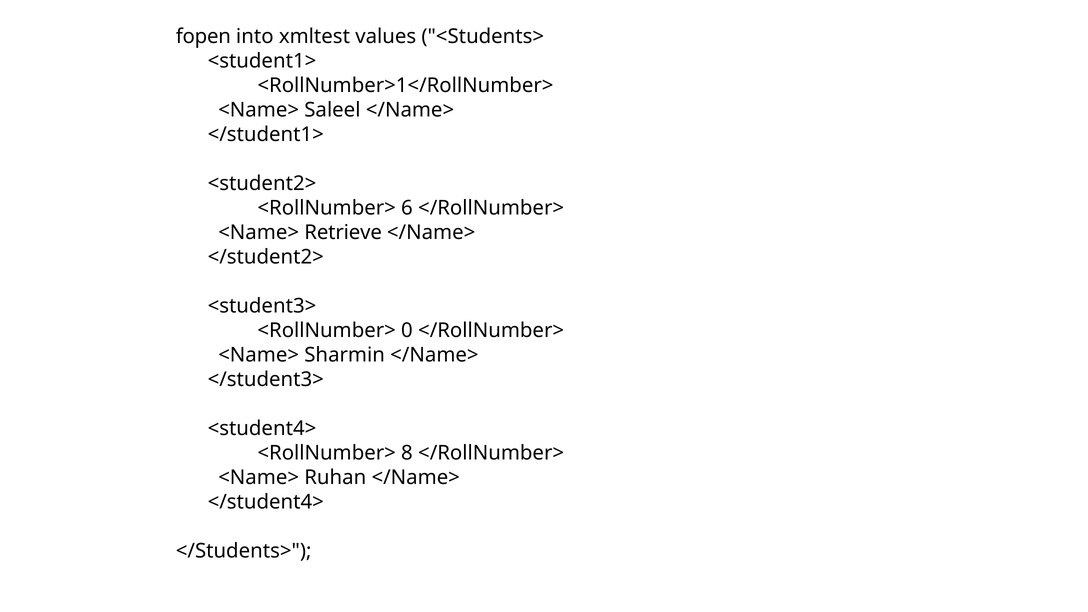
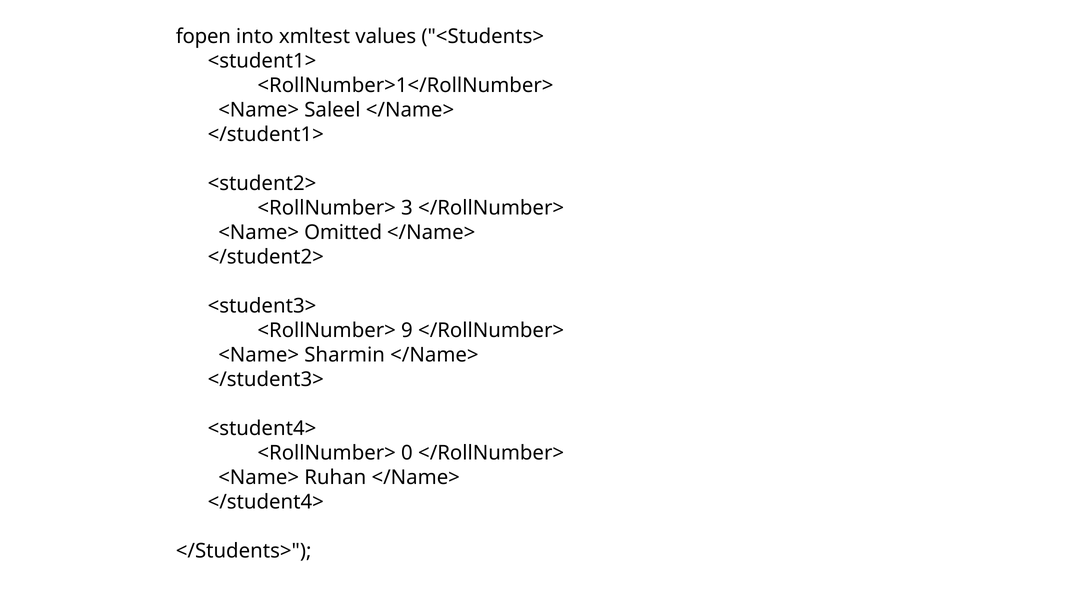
6: 6 -> 3 (407, 208)
Retrieve: Retrieve -> Omitted (343, 233)
0: 0 -> 9 (407, 331)
8: 8 -> 0 (407, 453)
